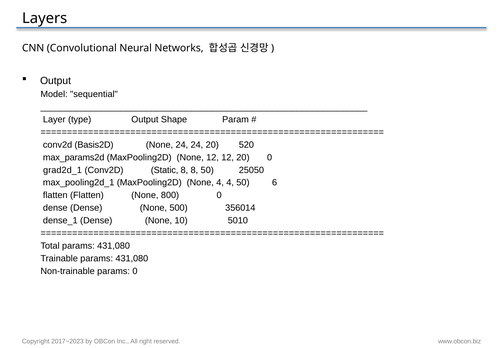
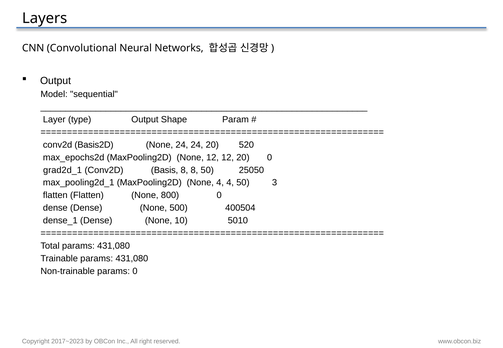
max_params2d: max_params2d -> max_epochs2d (74, 157)
Static: Static -> Basis (165, 170)
6: 6 -> 3 (275, 183)
356014: 356014 -> 400504 (240, 208)
